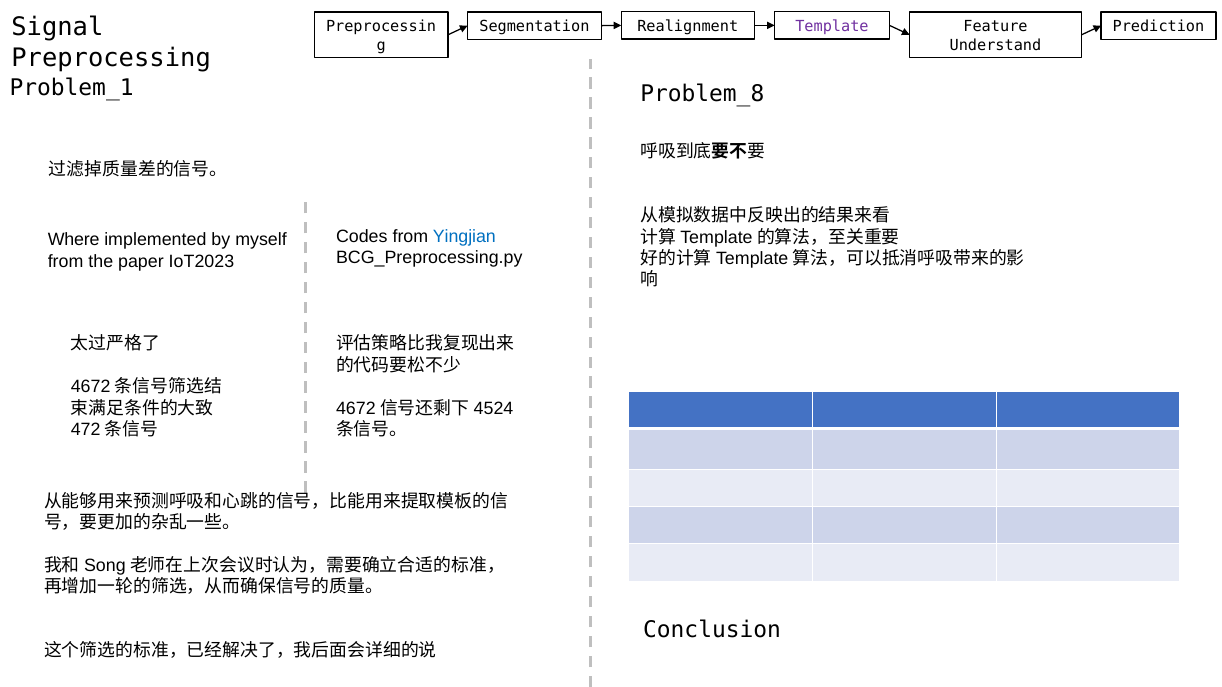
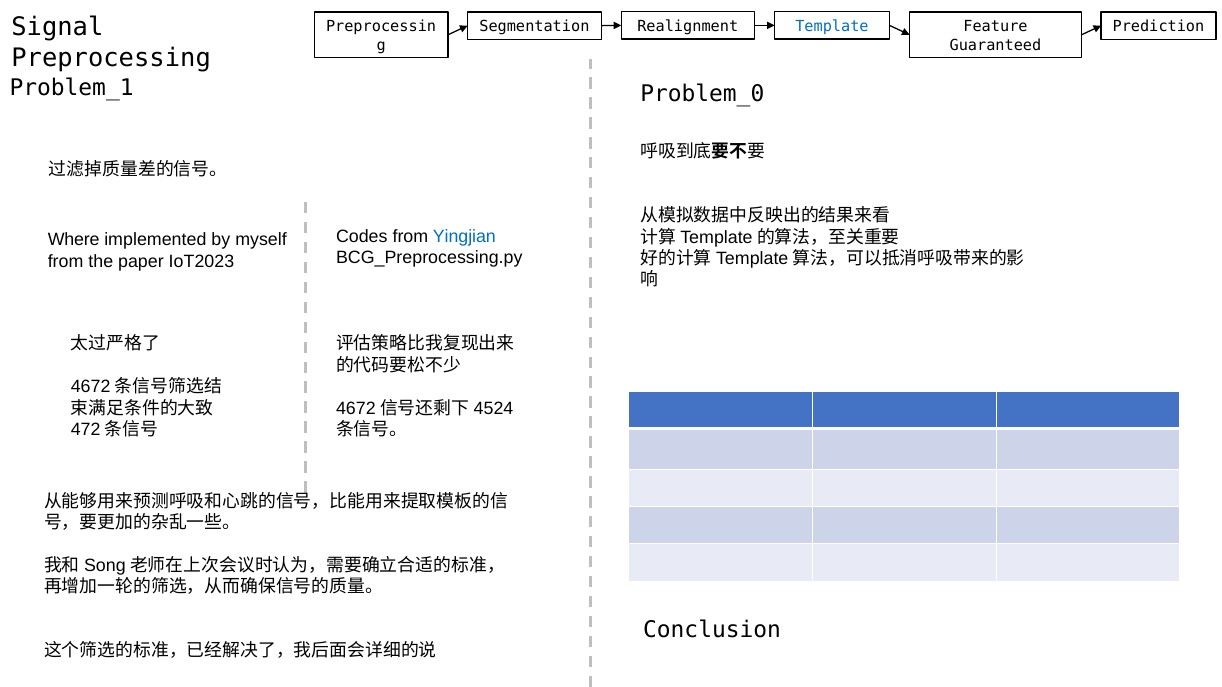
Template colour: purple -> blue (832, 26)
Understand: Understand -> Guaranteed (995, 45)
Problem_8: Problem_8 -> Problem_0 (702, 94)
